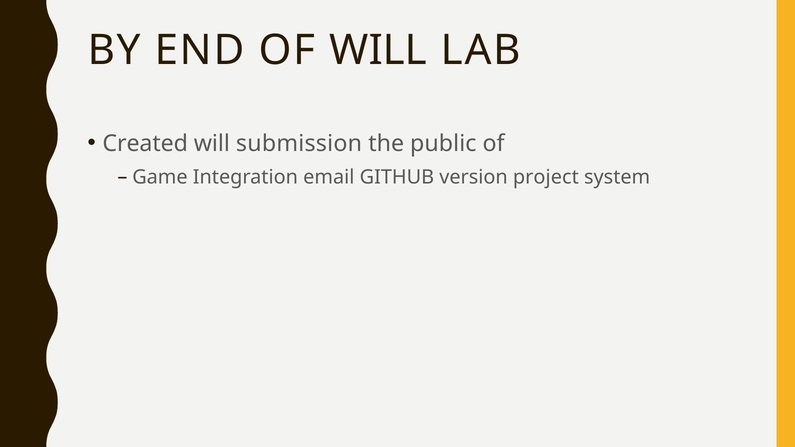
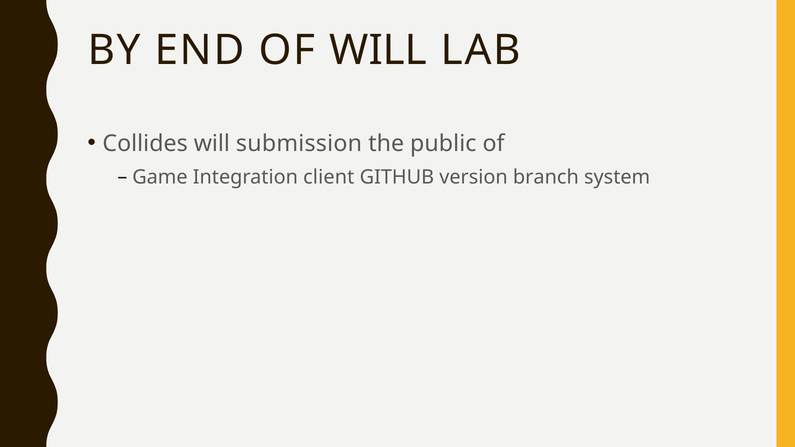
Created: Created -> Collides (145, 143)
email: email -> client (329, 177)
project: project -> branch (546, 177)
